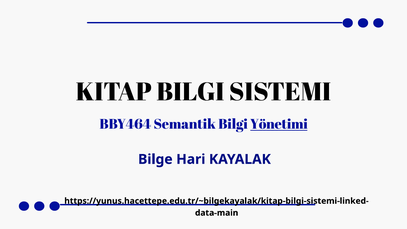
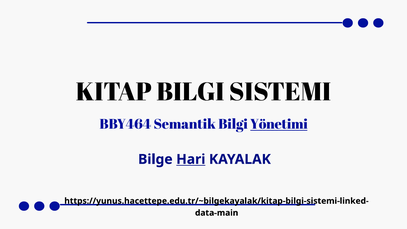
Hari underline: none -> present (191, 159)
